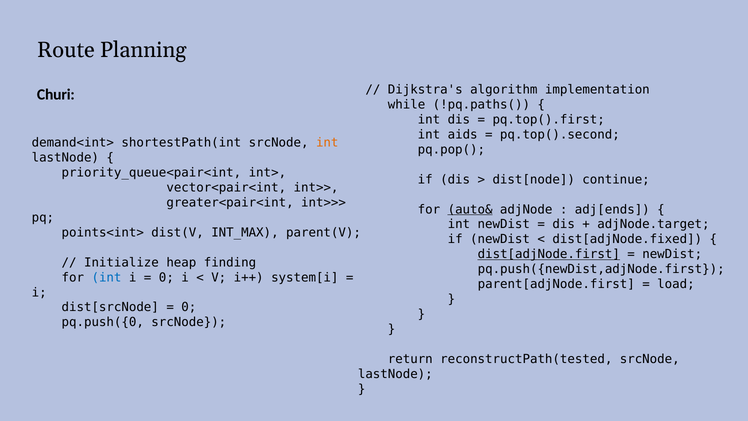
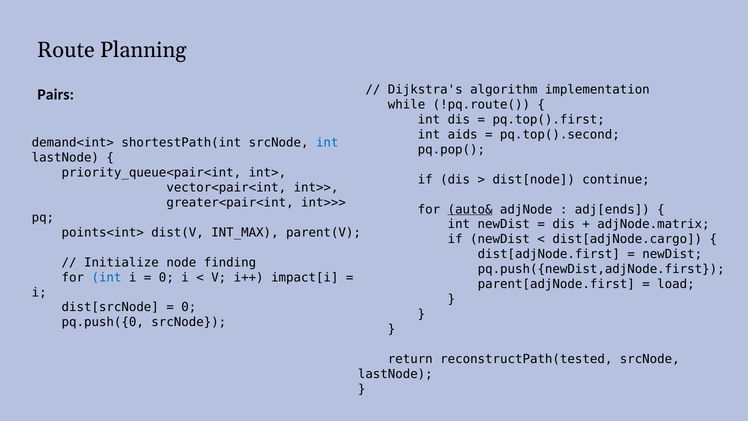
Churi: Churi -> Pairs (56, 95)
!pq.paths(: !pq.paths( -> !pq.route( (481, 105)
int colour: orange -> blue (327, 143)
adjNode.target: adjNode.target -> adjNode.matrix (653, 224)
dist[adjNode.fixed: dist[adjNode.fixed -> dist[adjNode.cargo (627, 239)
dist[adjNode.first underline: present -> none (549, 254)
heap: heap -> node (181, 262)
system[i: system[i -> impact[i (305, 277)
